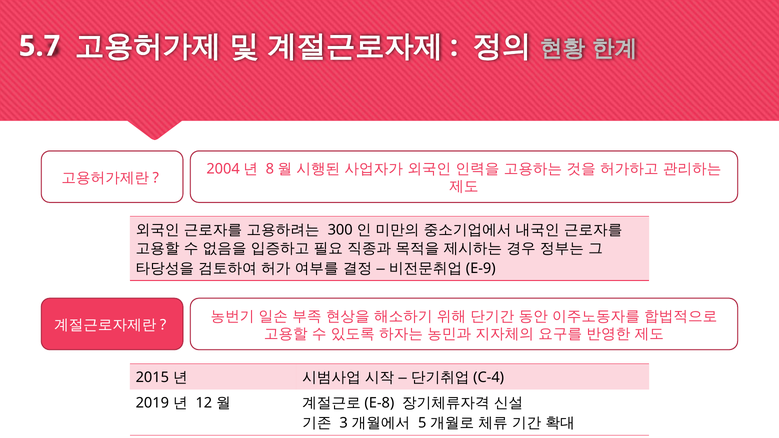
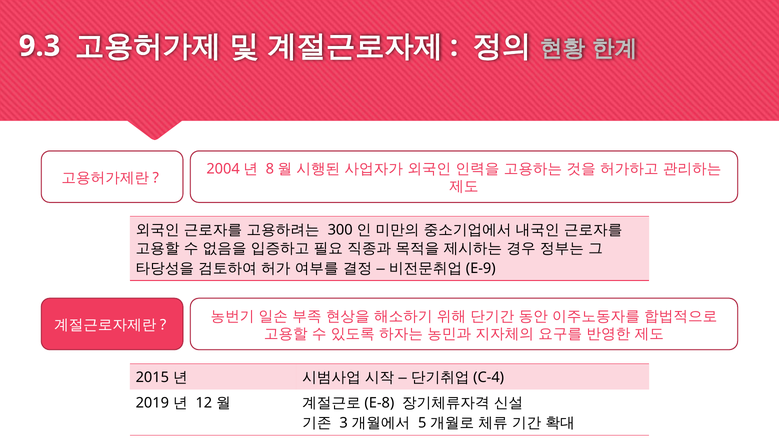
5.7: 5.7 -> 9.3 (40, 46)
